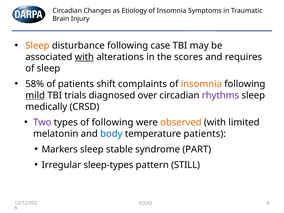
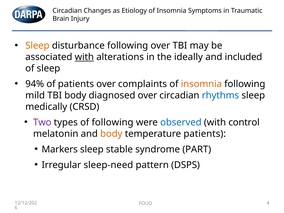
following case: case -> over (160, 46)
scores: scores -> ideally (188, 57)
requires: requires -> included (243, 57)
58%: 58% -> 94% (35, 84)
patients shift: shift -> over (106, 84)
mild underline: present -> none (35, 95)
TBI trials: trials -> body (75, 95)
rhythms colour: purple -> blue (220, 95)
observed colour: orange -> blue (181, 122)
limited: limited -> control (244, 122)
body colour: blue -> orange (111, 134)
sleep-types: sleep-types -> sleep-need (108, 165)
STILL: STILL -> DSPS (186, 165)
